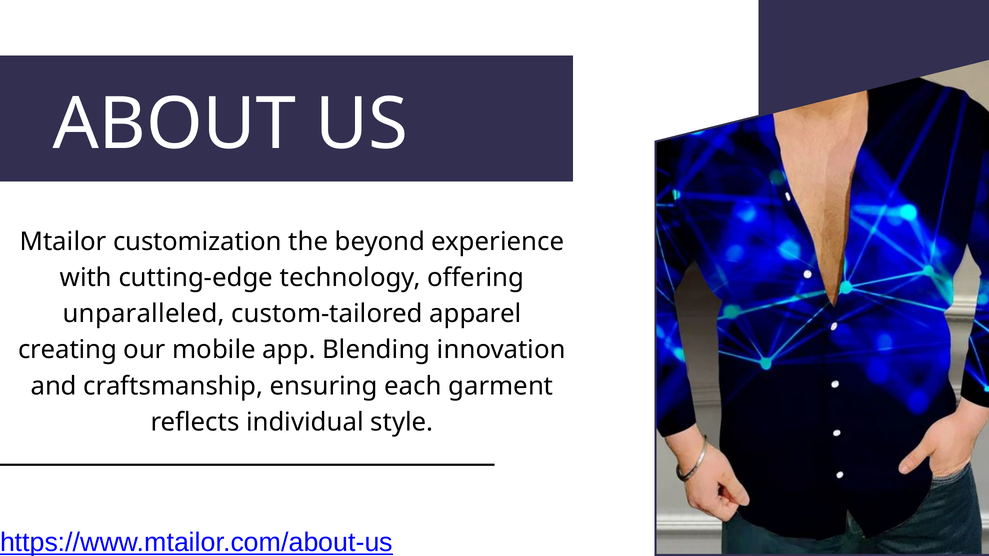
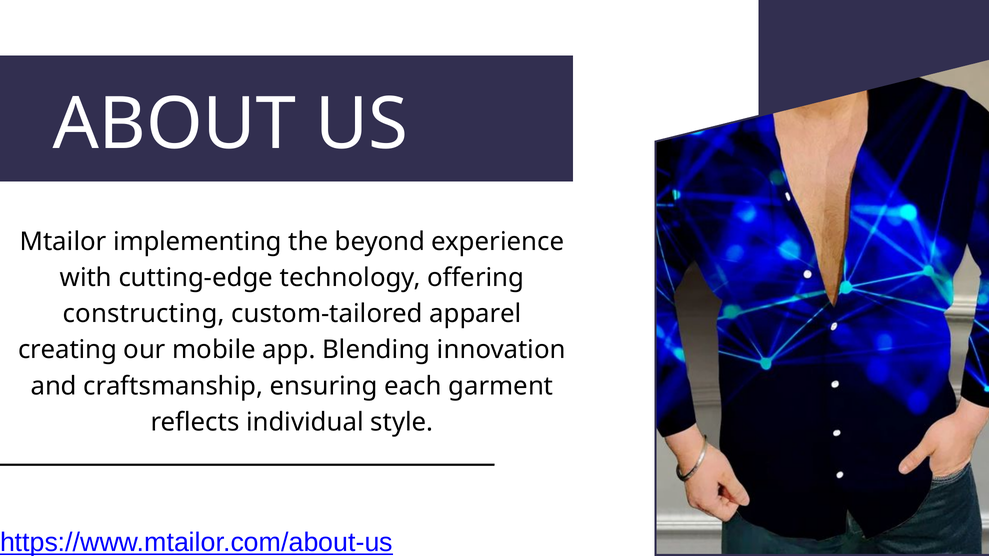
customization: customization -> implementing (197, 242)
unparalleled: unparalleled -> constructing (144, 314)
